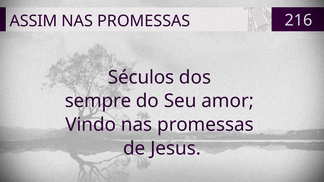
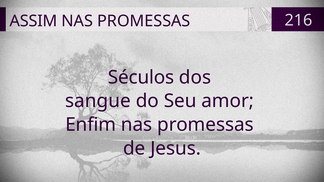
sempre: sempre -> sangue (98, 101)
Vindo: Vindo -> Enfim (91, 125)
